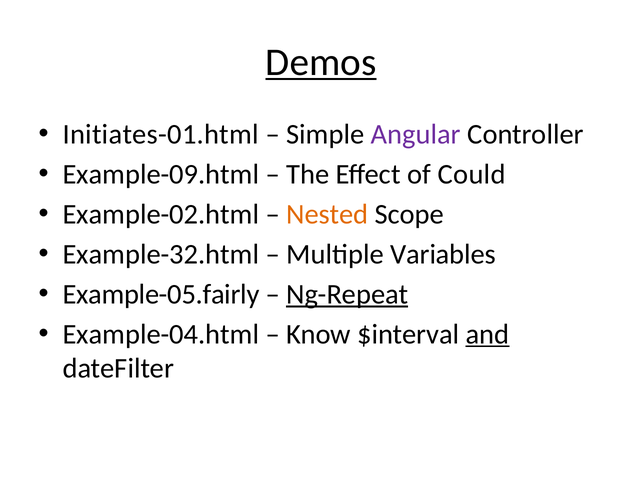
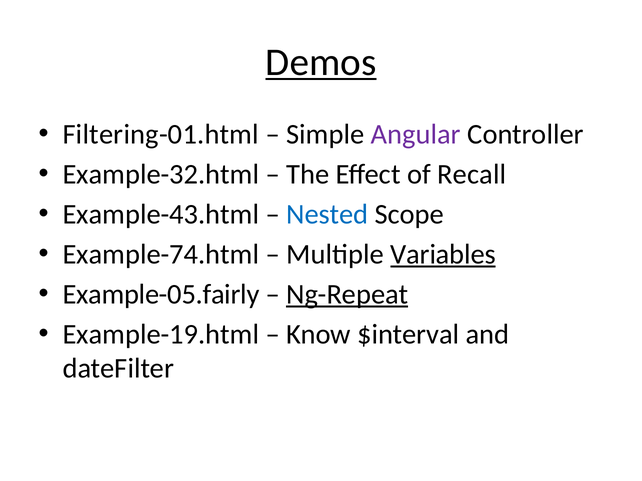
Initiates-01.html: Initiates-01.html -> Filtering-01.html (161, 135)
Example-09.html: Example-09.html -> Example-32.html (161, 175)
Could: Could -> Recall (472, 175)
Example-02.html: Example-02.html -> Example-43.html (161, 215)
Nested colour: orange -> blue (327, 215)
Example-32.html: Example-32.html -> Example-74.html (161, 255)
Variables underline: none -> present (443, 255)
Example-04.html: Example-04.html -> Example-19.html (161, 334)
and underline: present -> none (487, 334)
